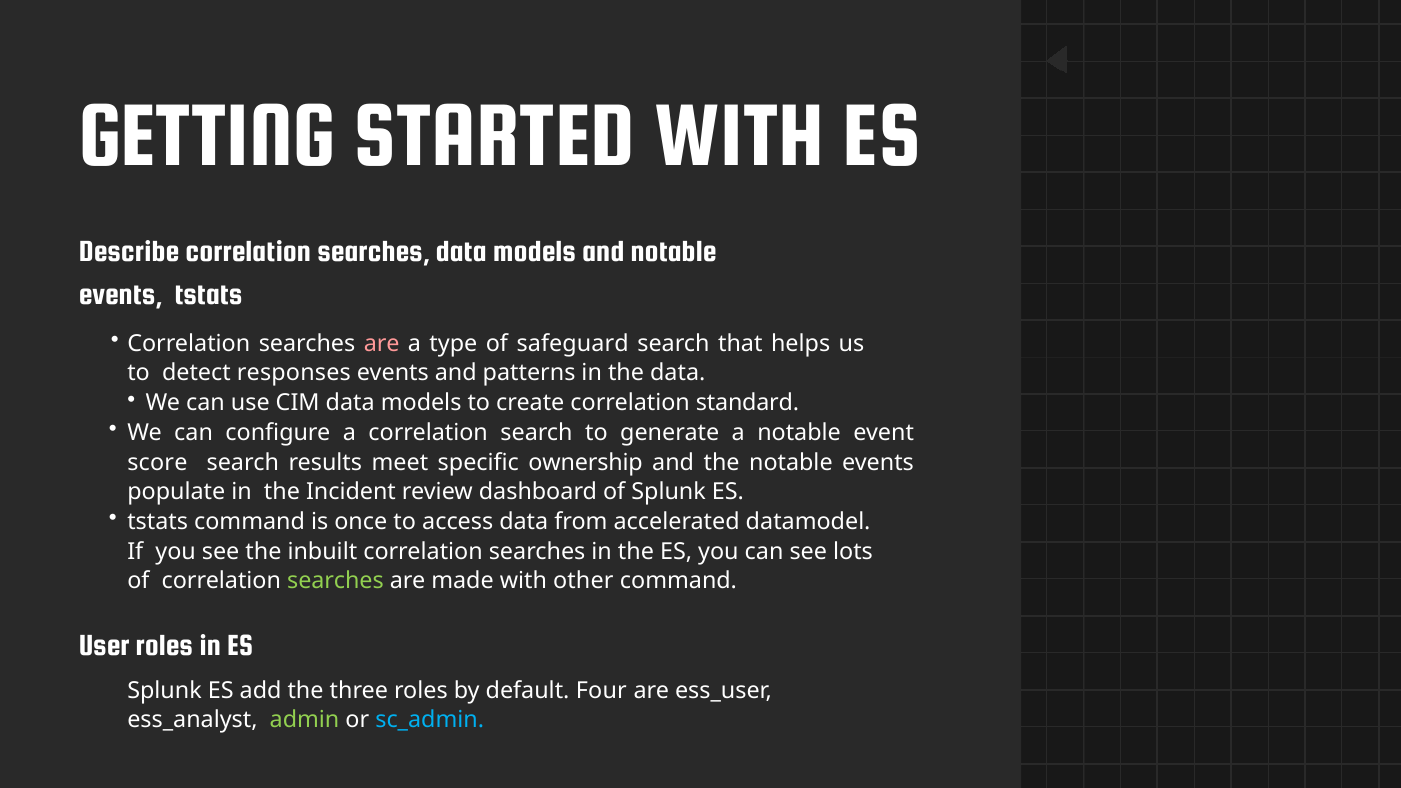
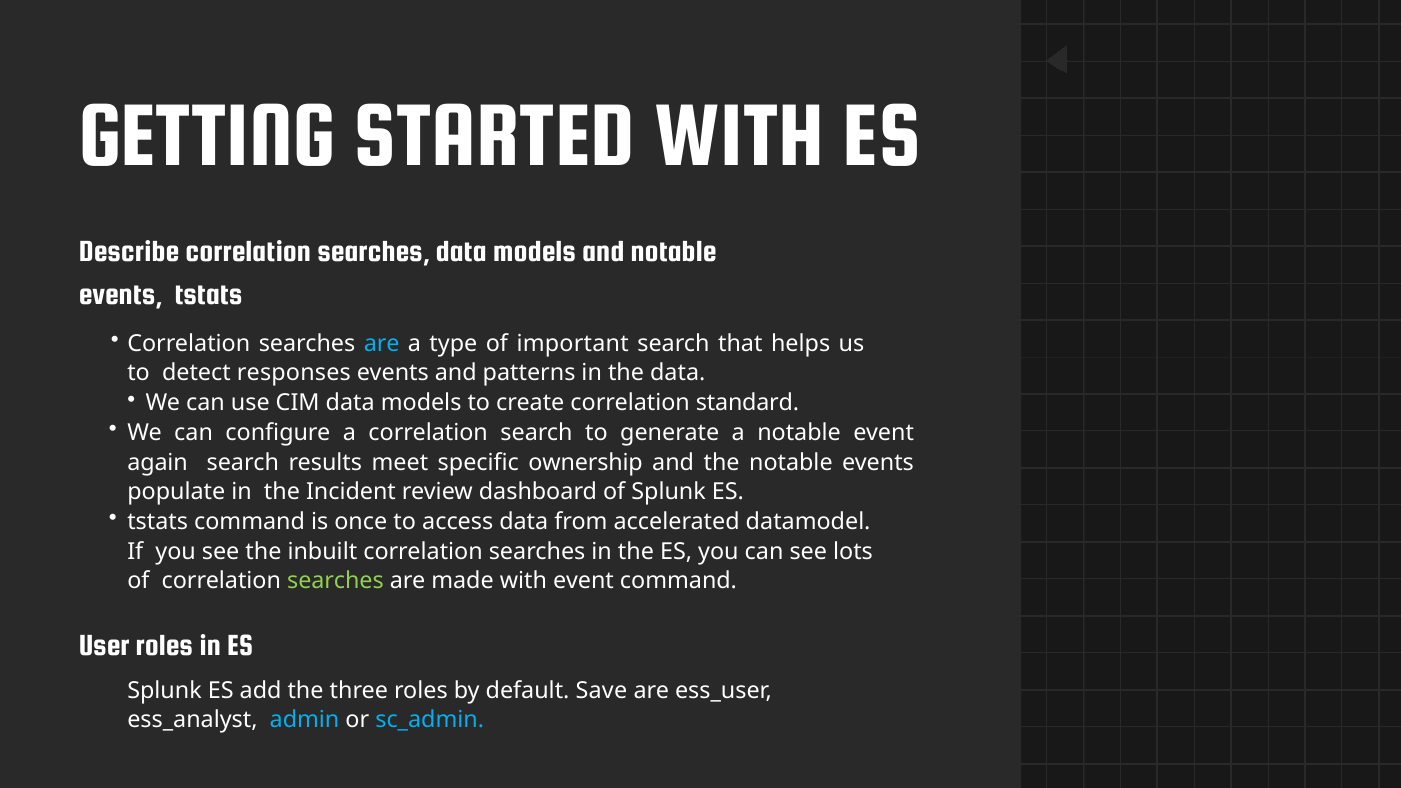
are colour: pink -> light blue (382, 344)
safeguard: safeguard -> important (573, 344)
score: score -> again (158, 462)
with other: other -> event (583, 581)
Four: Four -> Save (601, 690)
admin colour: light green -> light blue (305, 720)
